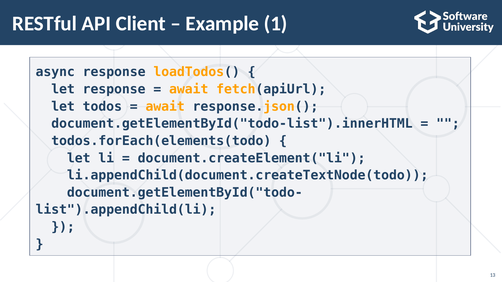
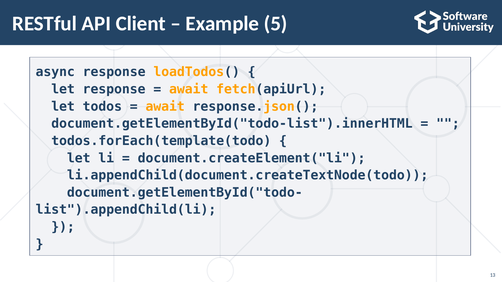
1: 1 -> 5 (276, 24)
todos.forEach(elements(todo: todos.forEach(elements(todo -> todos.forEach(template(todo (161, 141)
